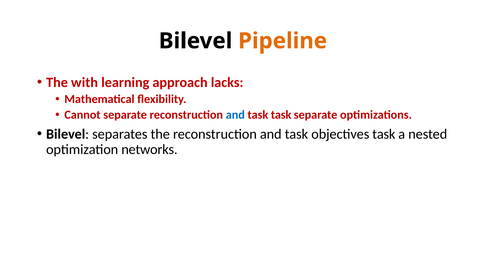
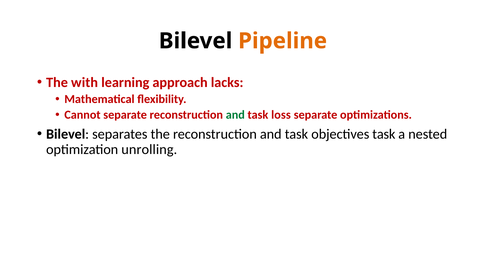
and colour: blue -> green (235, 115)
task task: task -> loss (281, 115)
networks: networks -> unrolling (149, 149)
